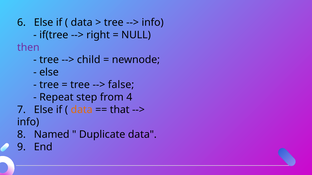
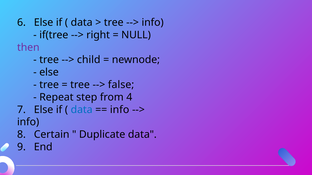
data colour: orange -> blue (82, 110)
that: that -> info (120, 110)
Named: Named -> Certain (52, 135)
